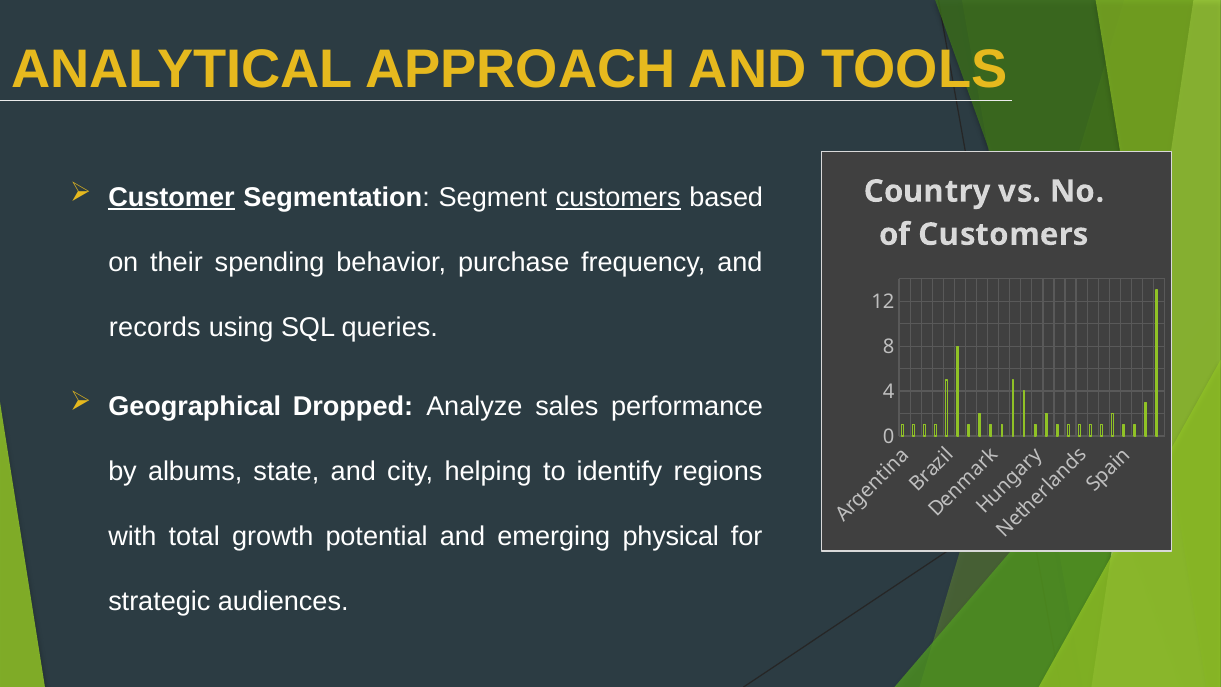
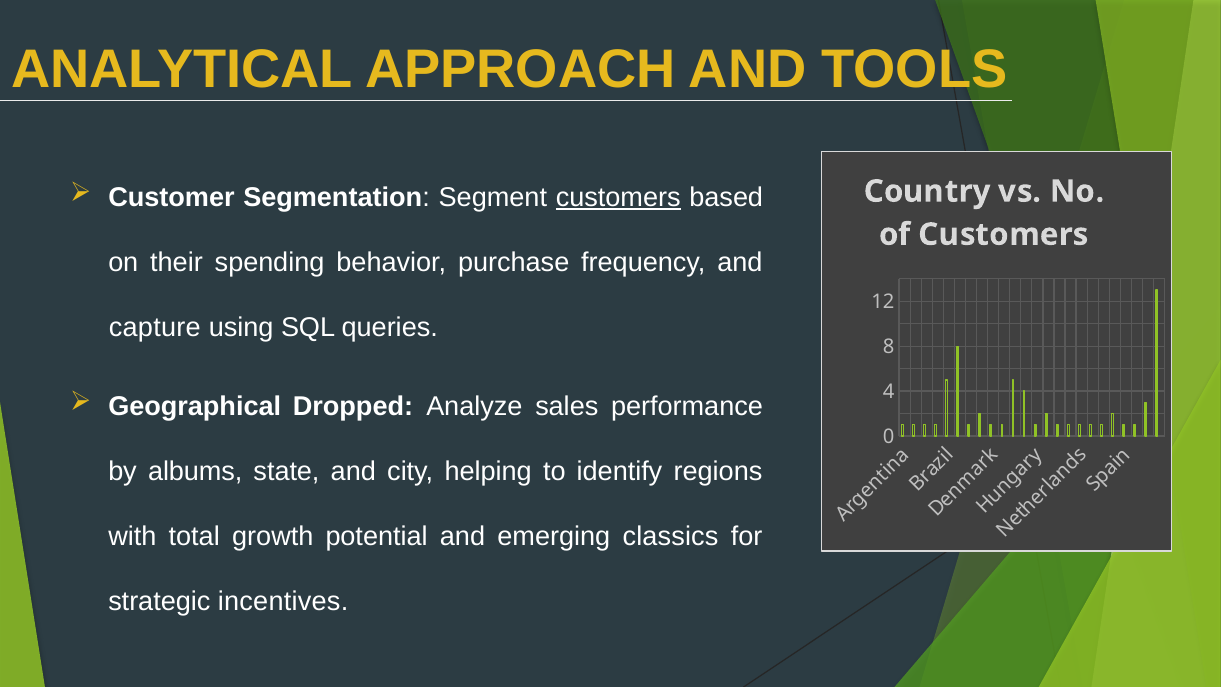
Customer underline: present -> none (171, 197)
records: records -> capture (155, 327)
physical: physical -> classics (671, 536)
audiences: audiences -> incentives (283, 601)
